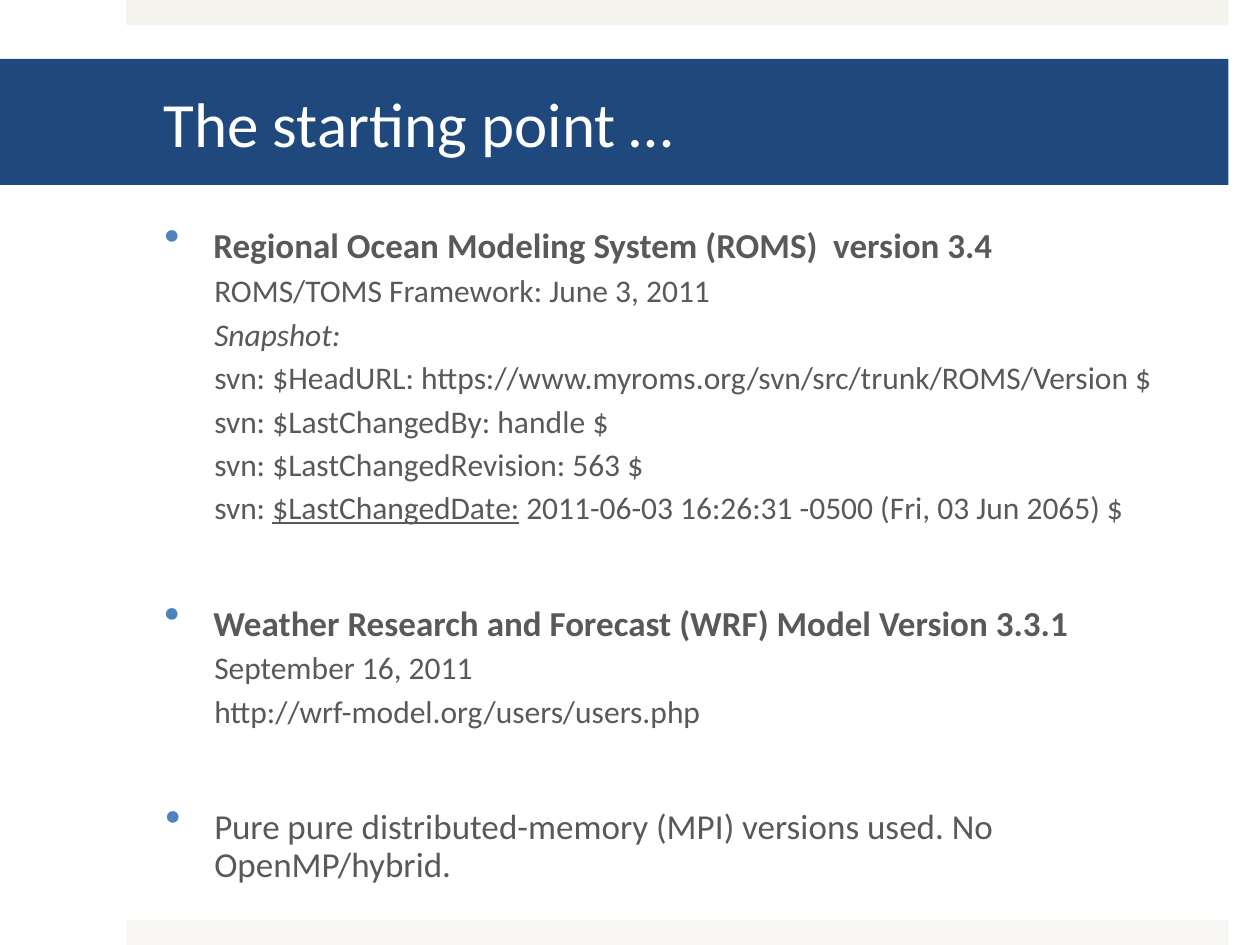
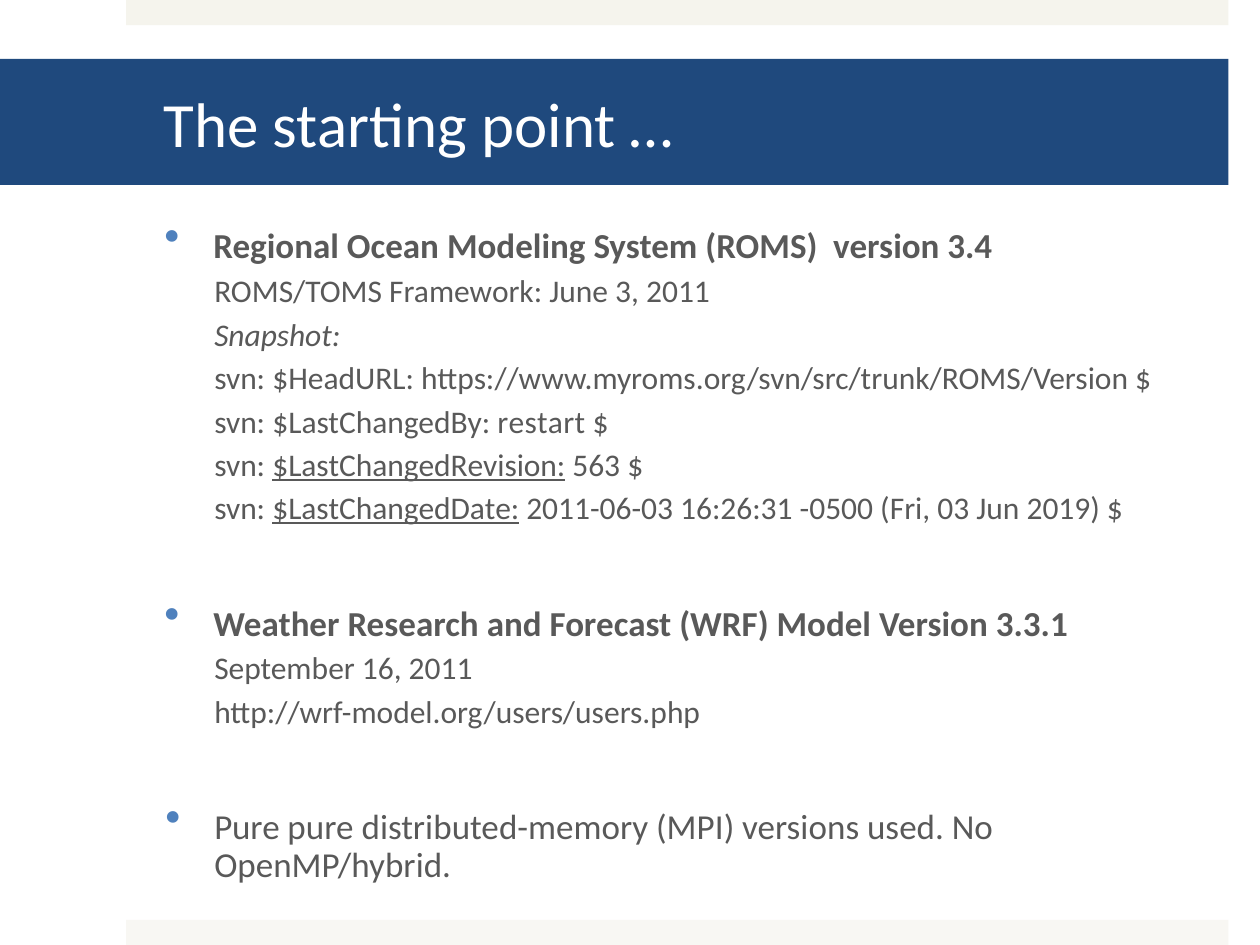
handle: handle -> restart (541, 423)
$LastChangedRevision underline: none -> present (419, 466)
2065: 2065 -> 2019 (1063, 510)
